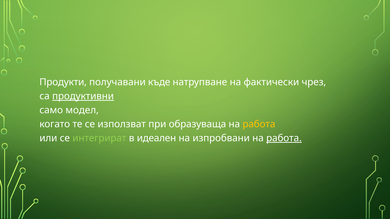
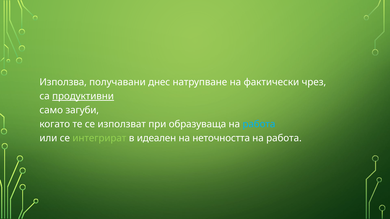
Продукти: Продукти -> Използва (63, 82)
къде: къде -> днес (159, 82)
модел: модел -> загуби (82, 110)
работа colour: yellow -> light blue (259, 124)
изпробвани: изпробвани -> неточността (221, 138)
работа underline: present -> none (284, 138)
